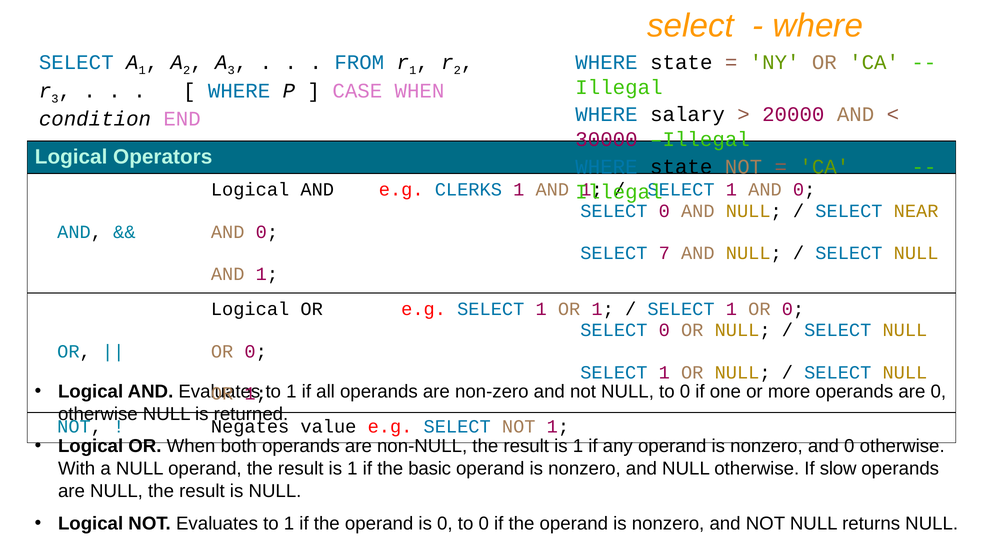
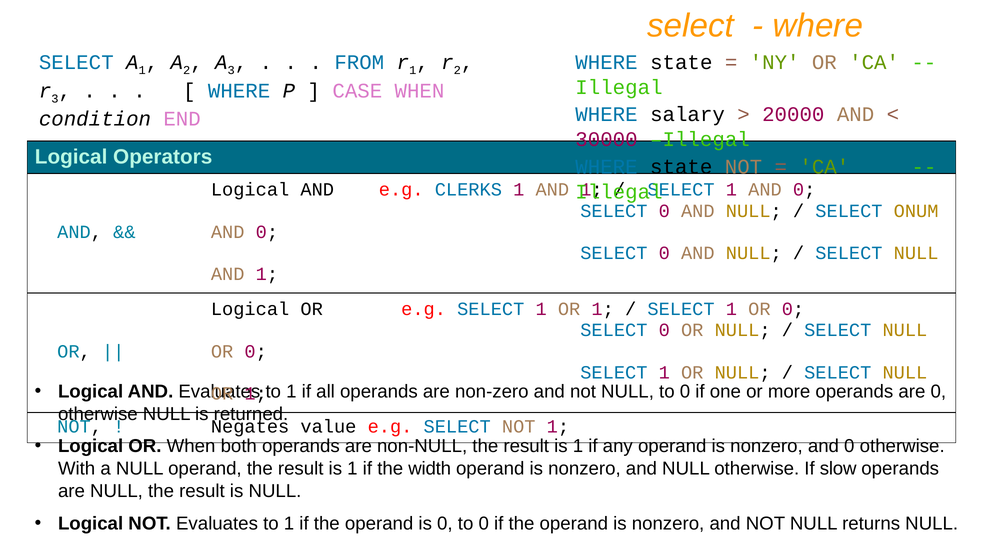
NEAR: NEAR -> ONUM (916, 211)
7: 7 -> 0 (664, 253)
basic: basic -> width (430, 468)
